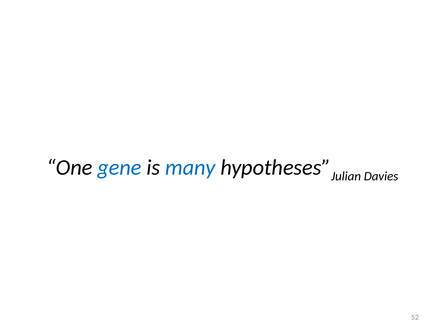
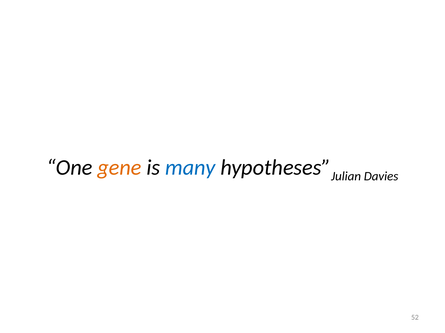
gene colour: blue -> orange (119, 168)
